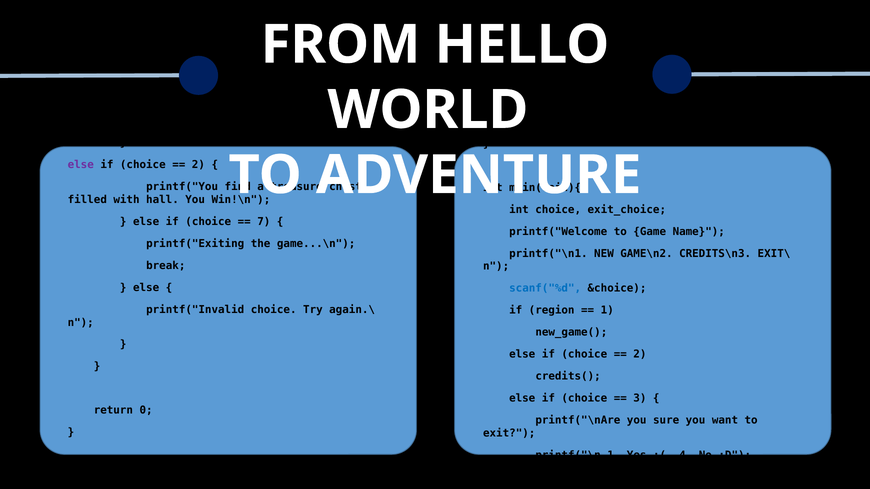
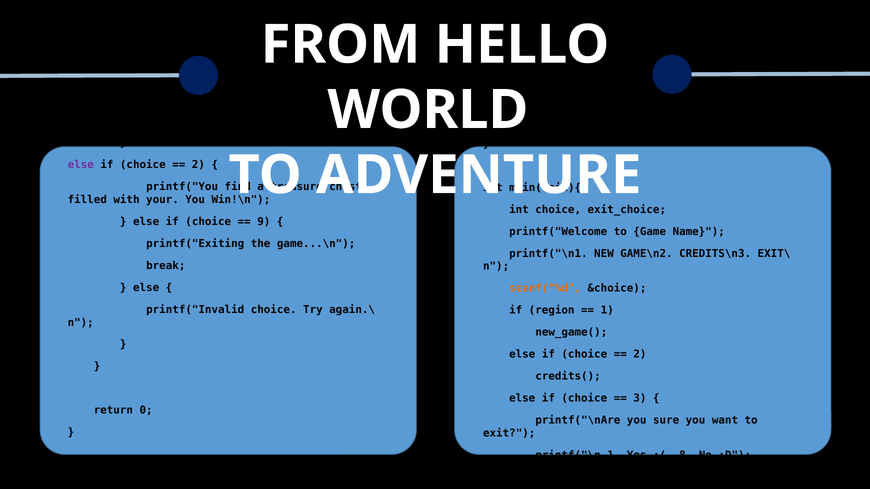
hall: hall -> your (162, 200)
7: 7 -> 9 (264, 222)
scanf("%d colour: blue -> orange (545, 289)
4: 4 -> 8 (686, 455)
